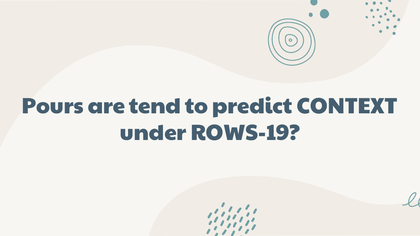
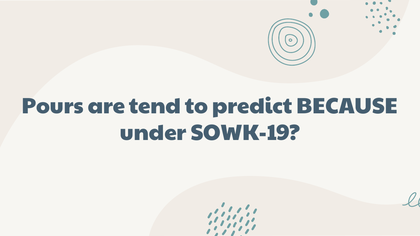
CONTEXT: CONTEXT -> BECAUSE (347, 106)
ROWS-19: ROWS-19 -> SOWK-19 (245, 133)
